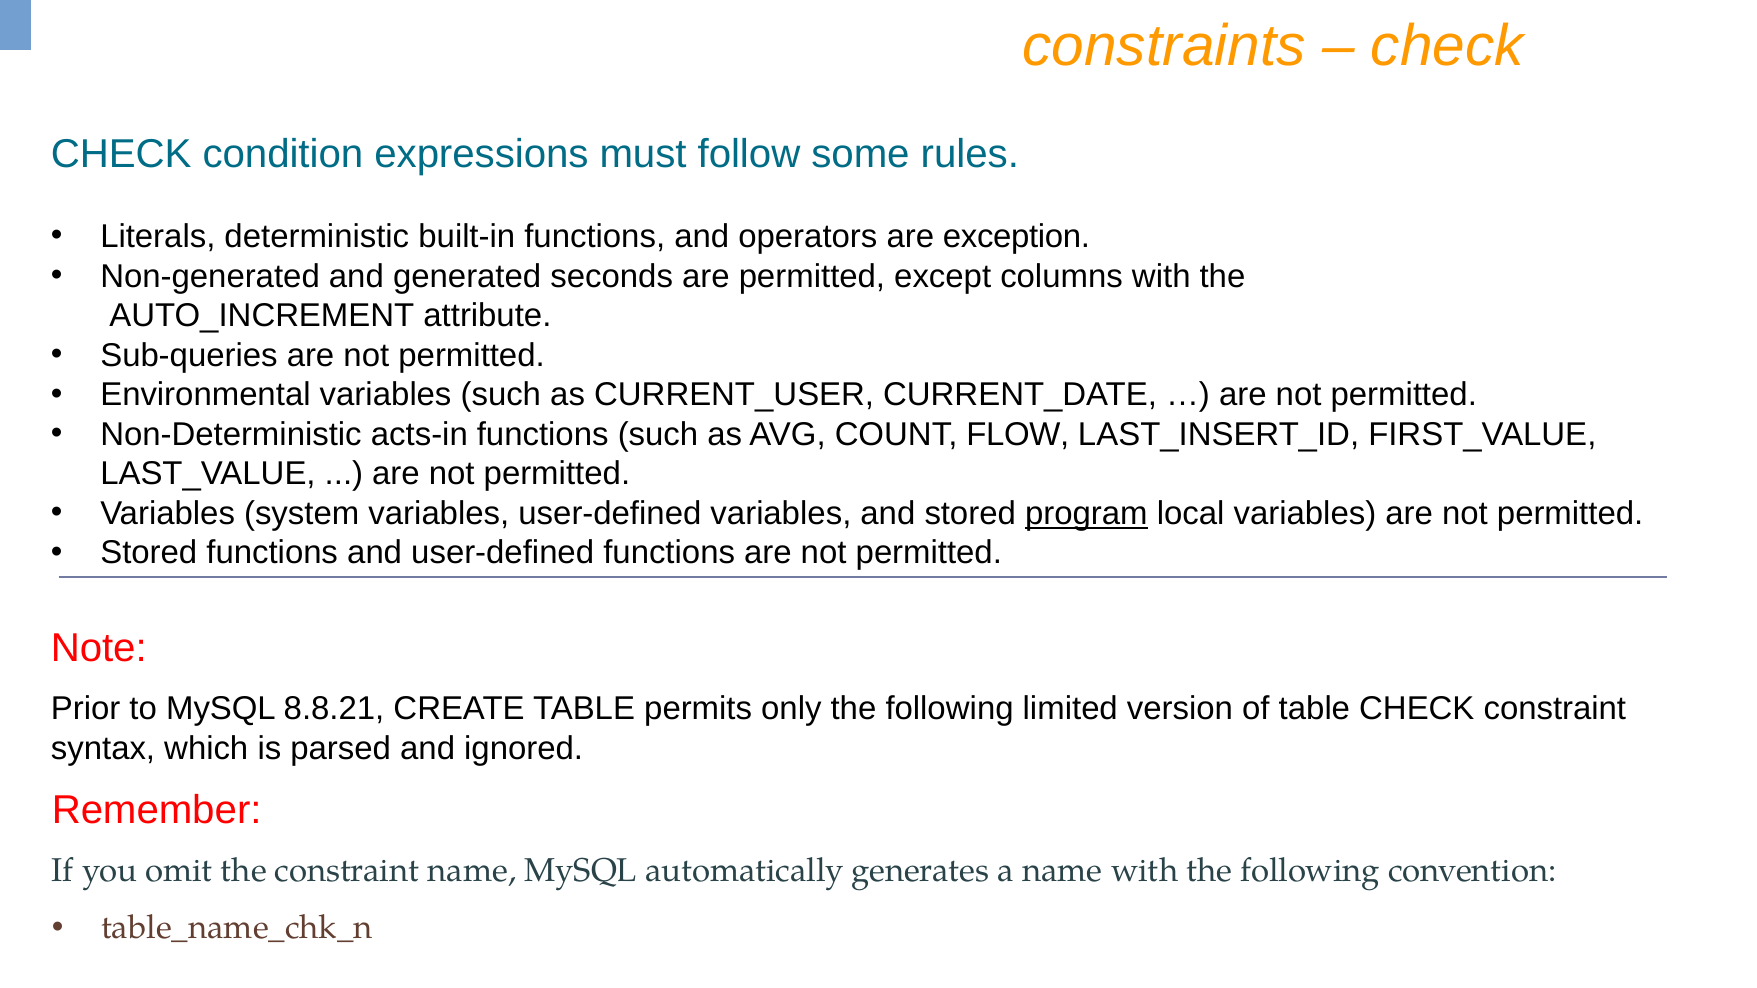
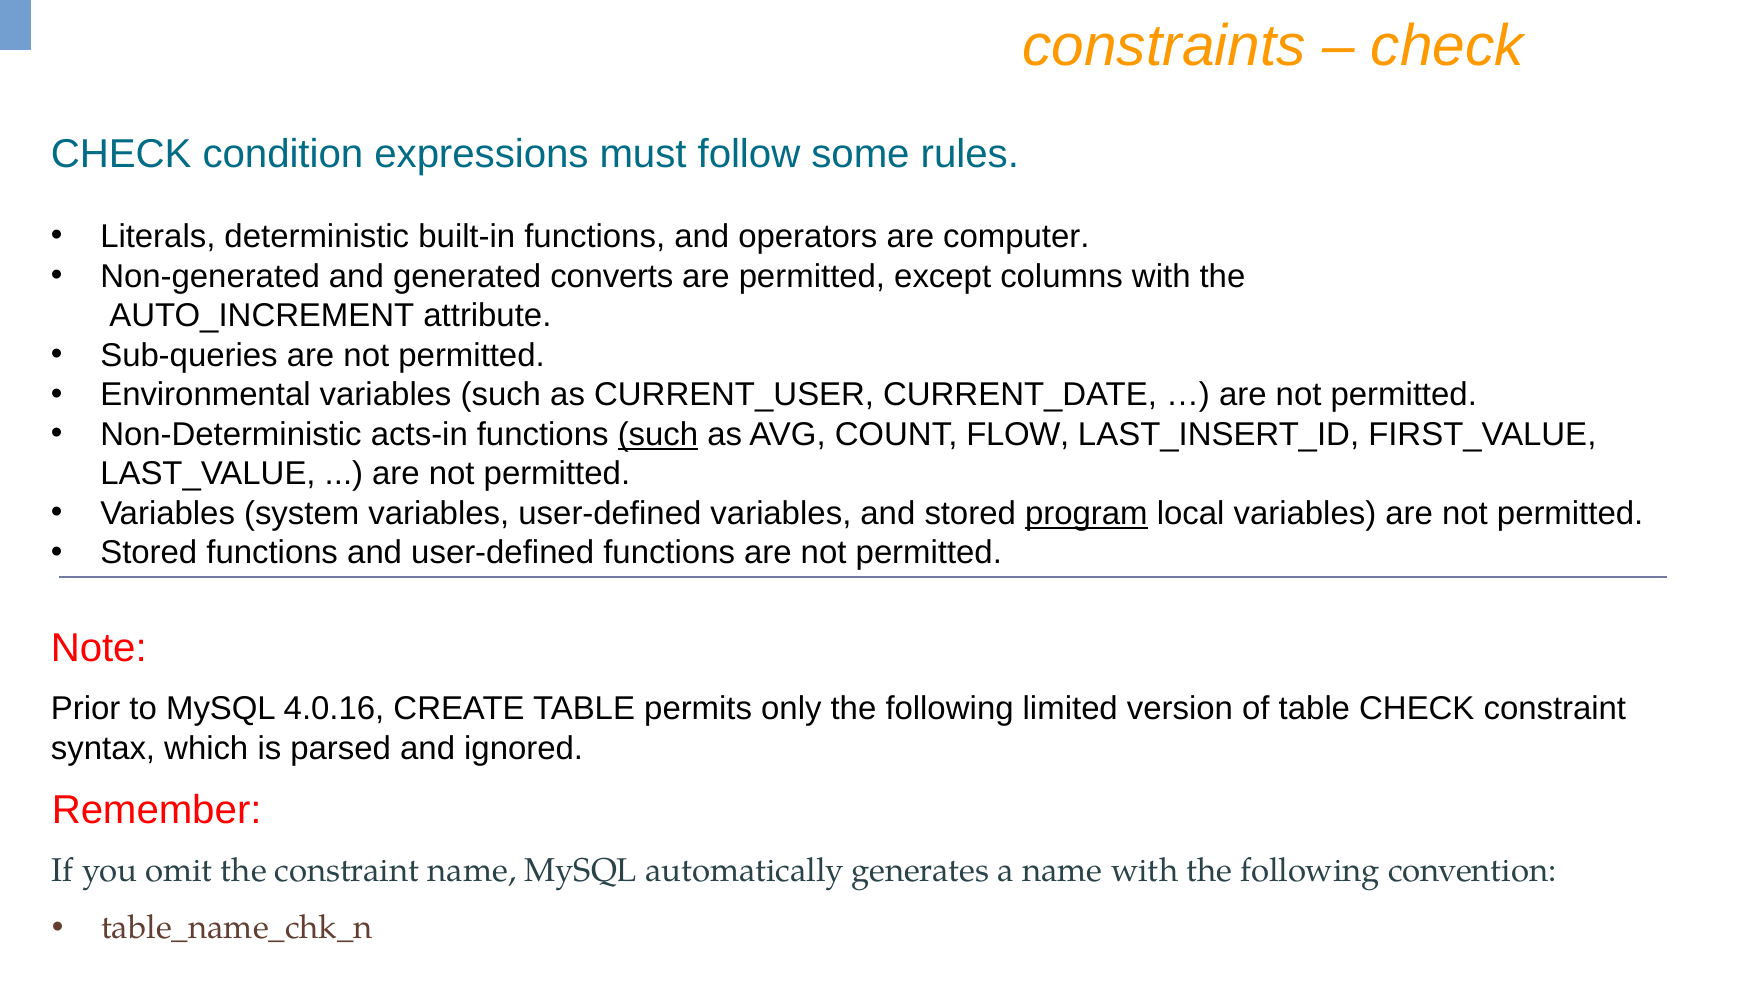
exception: exception -> computer (1016, 237)
seconds: seconds -> converts (612, 276)
such underline: none -> present (658, 435)
8.8.21: 8.8.21 -> 4.0.16 (334, 709)
